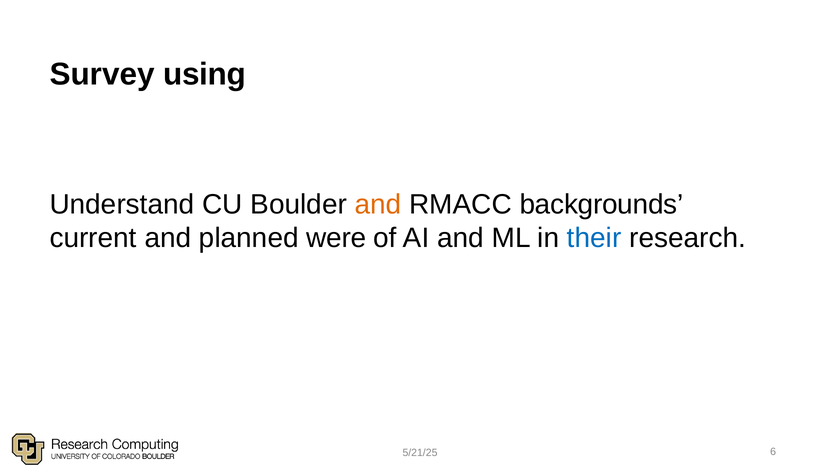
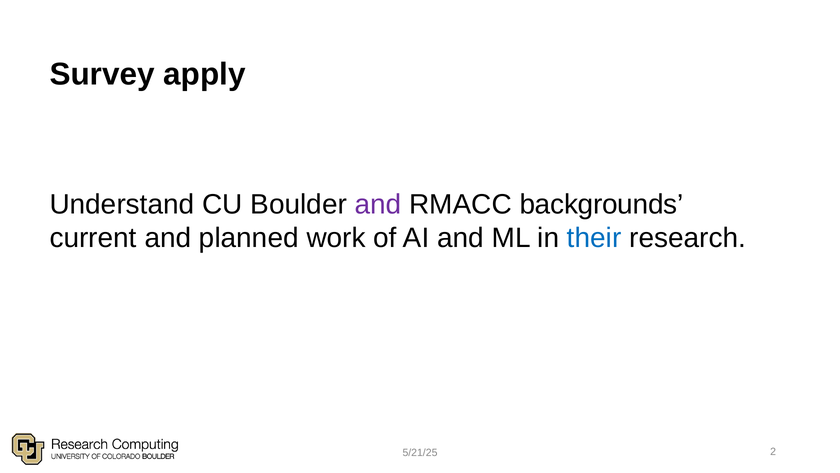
using: using -> apply (204, 74)
and colour: orange -> purple (378, 204)
were: were -> work (336, 238)
6: 6 -> 2 (773, 451)
